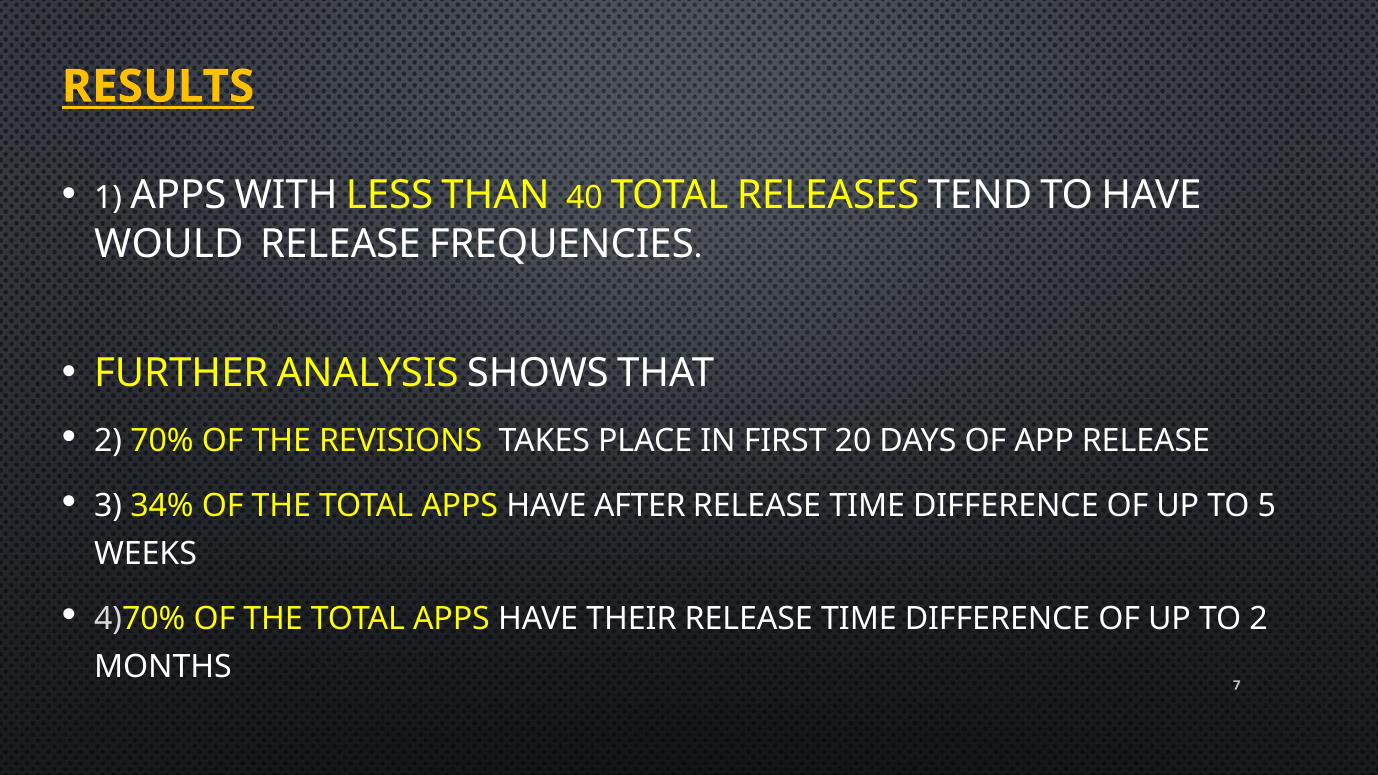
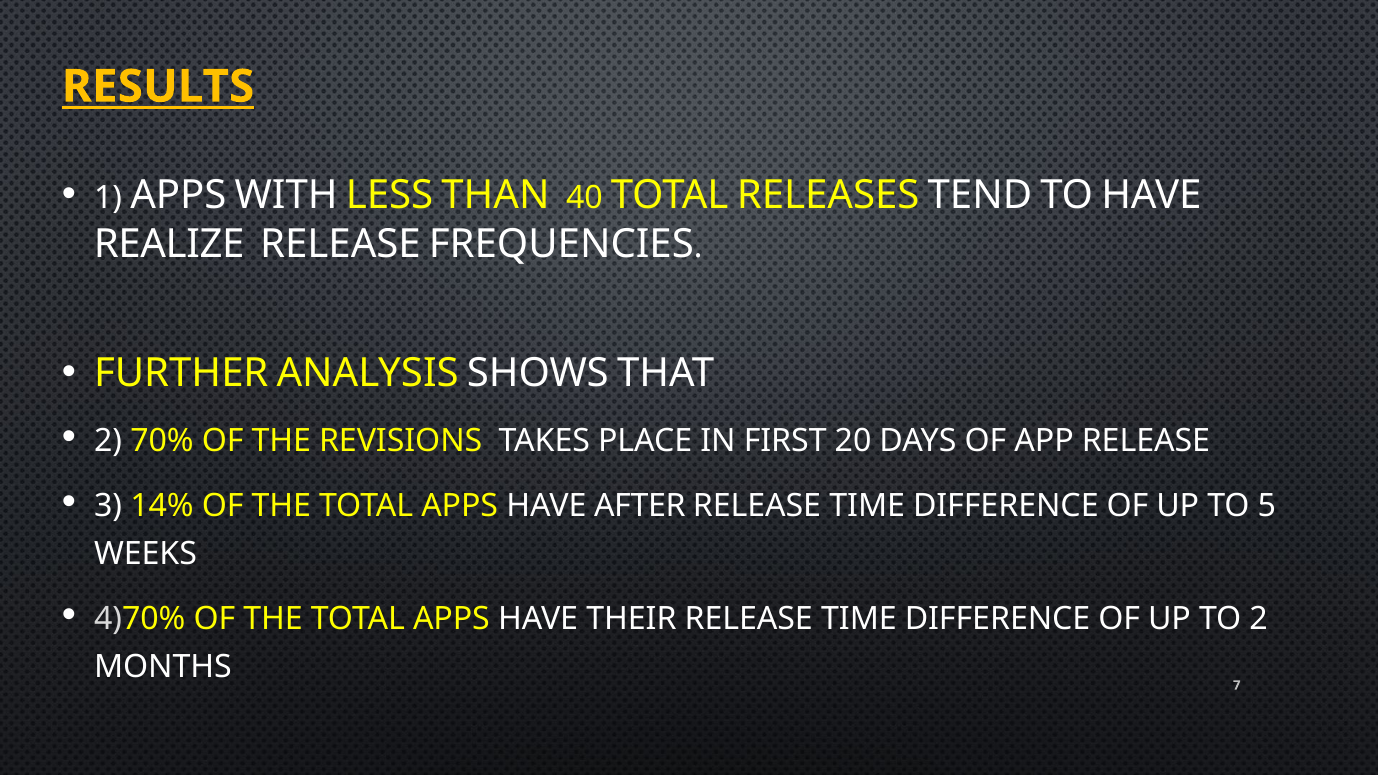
WOULD: WOULD -> REALIZE (169, 244)
34%: 34% -> 14% (162, 506)
